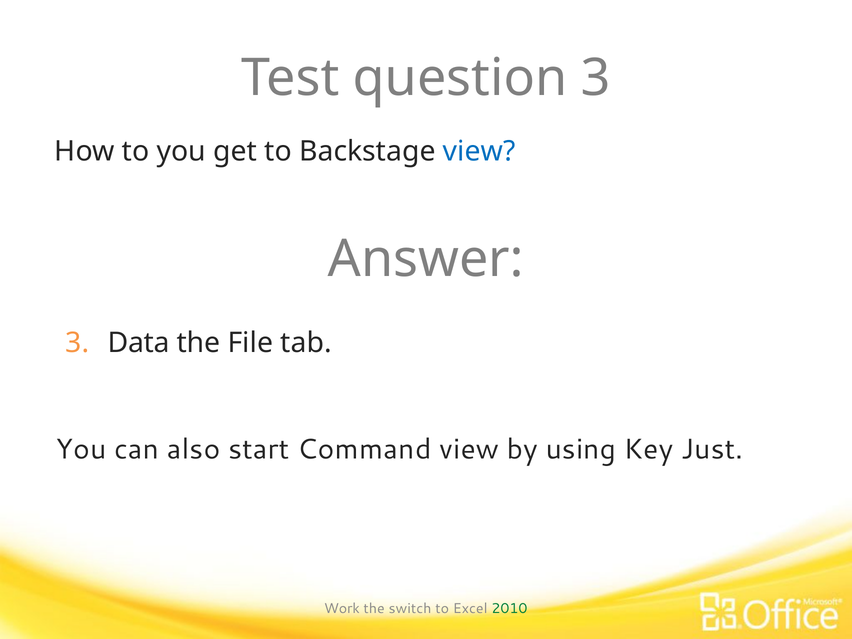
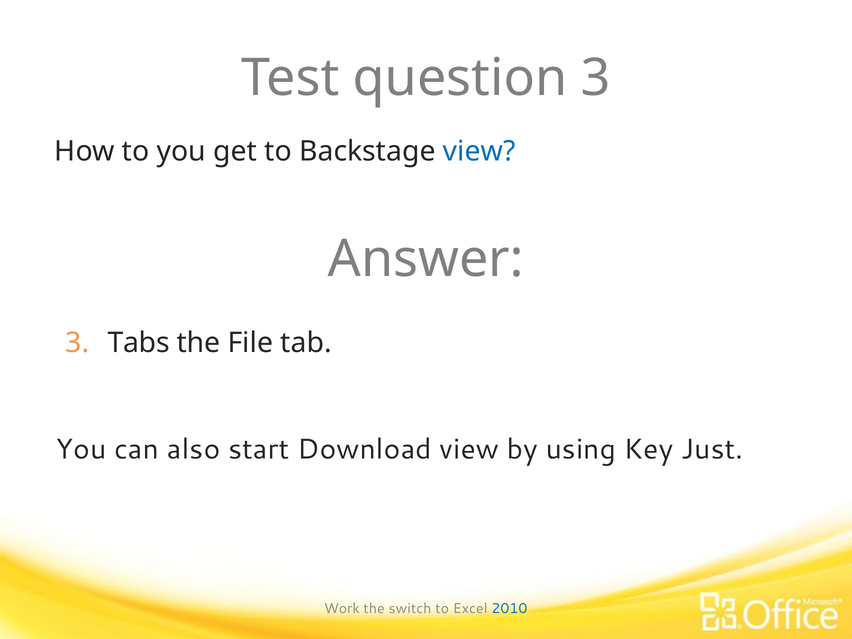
Data: Data -> Tabs (139, 343)
Command: Command -> Download (365, 449)
2010 colour: green -> blue (509, 609)
